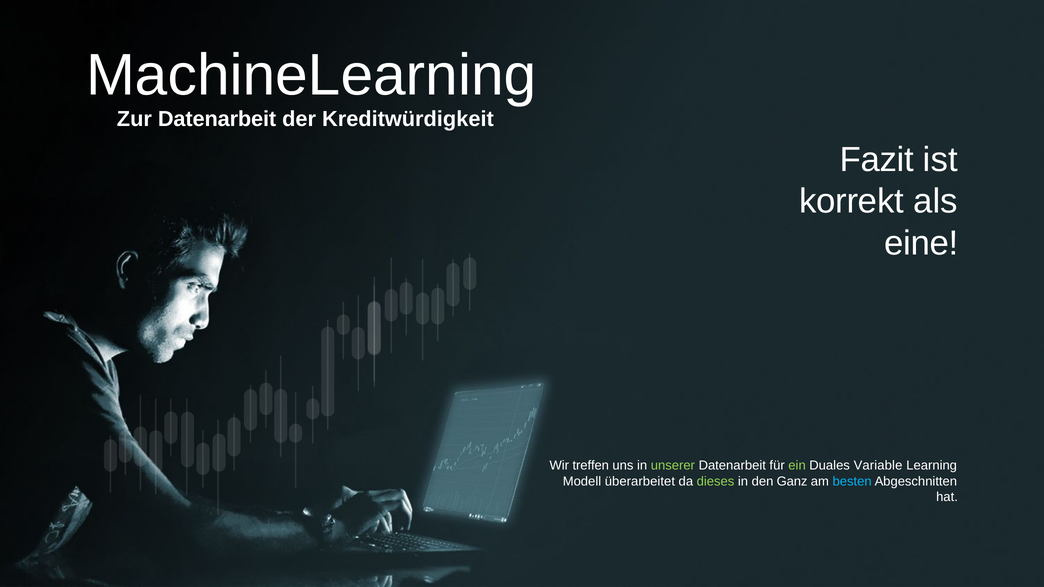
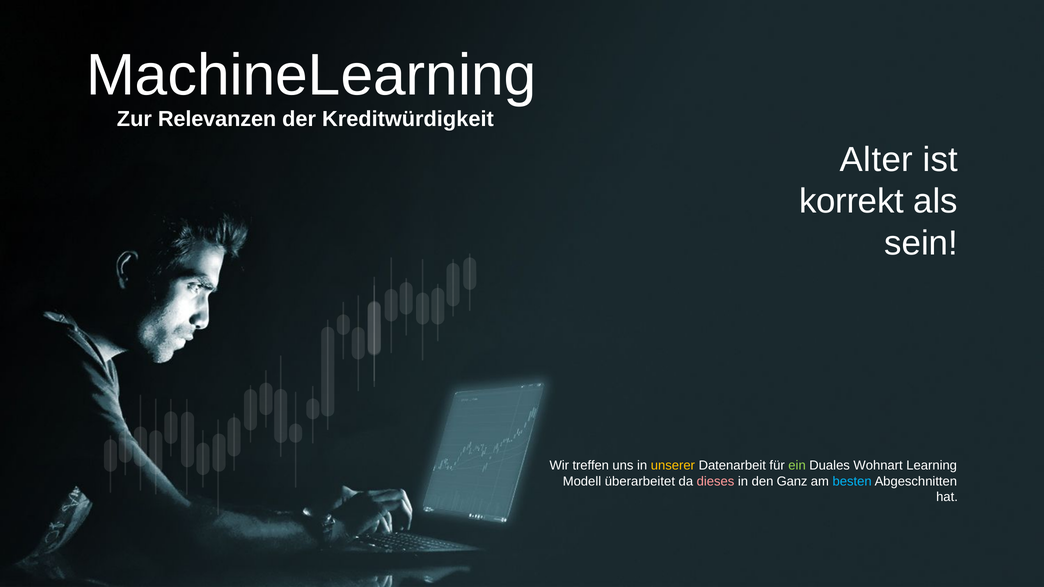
Zur Datenarbeit: Datenarbeit -> Relevanzen (217, 119)
Fazit: Fazit -> Alter (876, 160)
eine: eine -> sein (921, 243)
unserer colour: light green -> yellow (673, 466)
Variable: Variable -> Wohnart (878, 466)
dieses colour: light green -> pink (716, 481)
